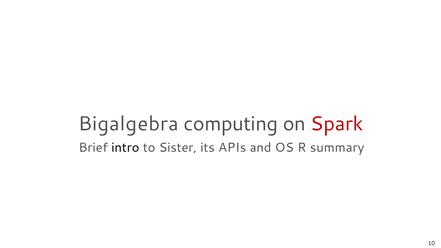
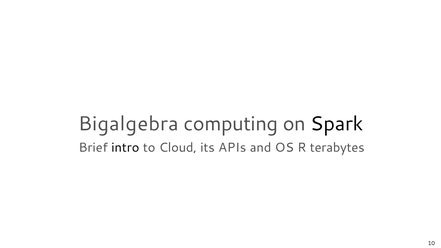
Spark colour: red -> black (337, 124)
Sister: Sister -> Cloud (178, 147)
summary: summary -> terabytes (337, 147)
